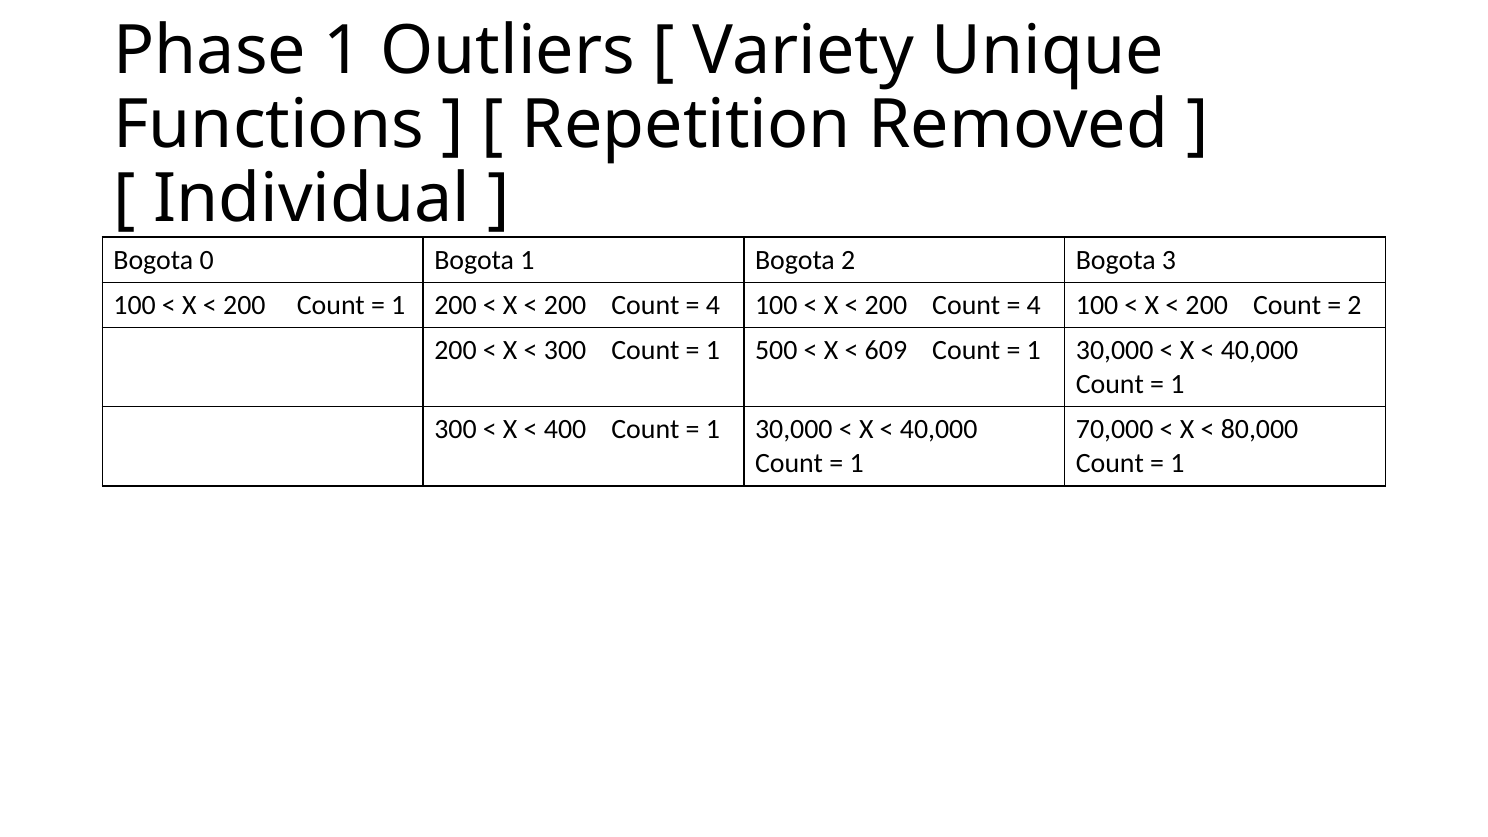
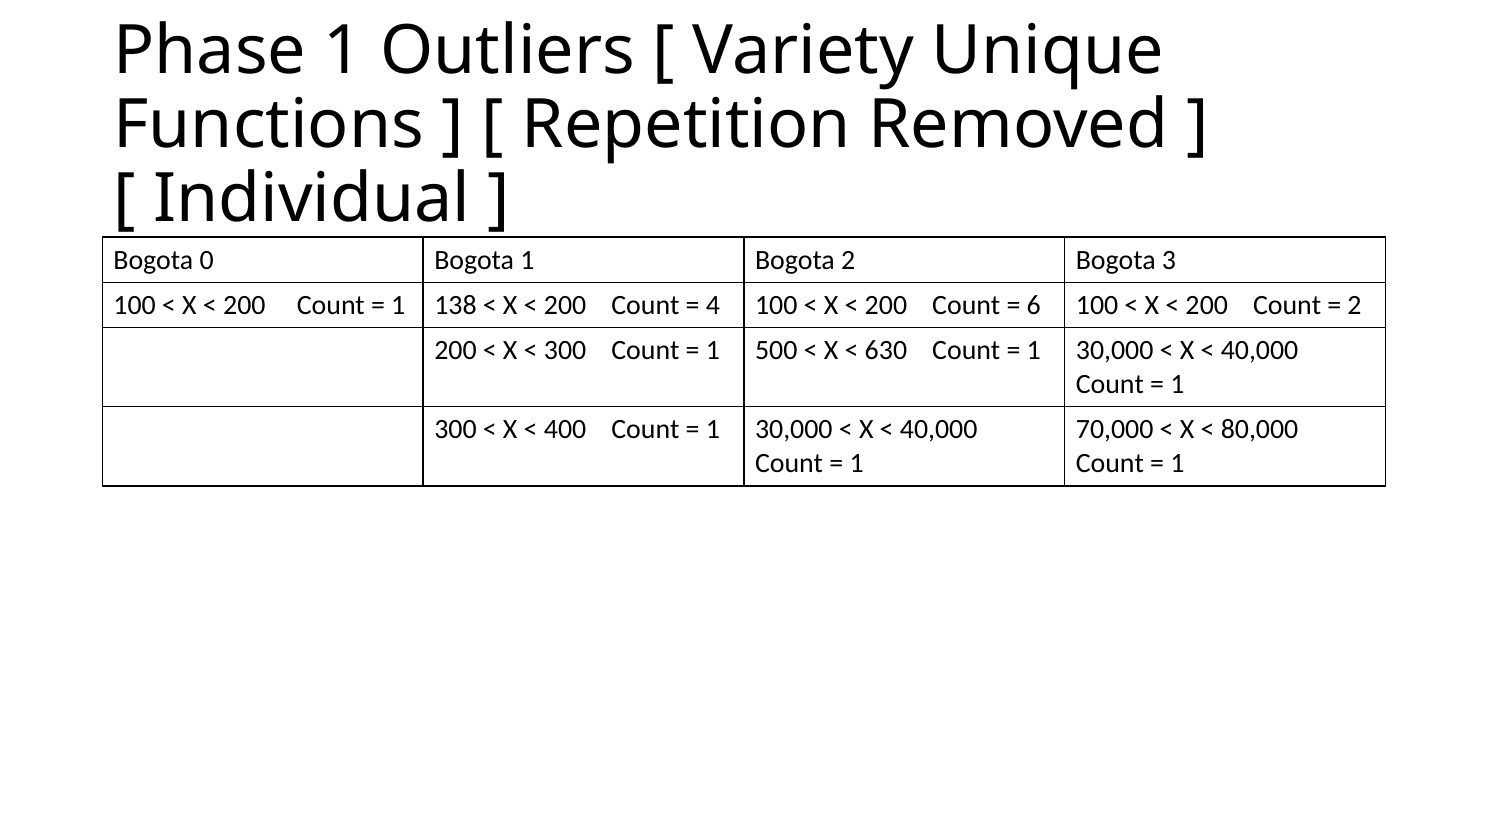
1 200: 200 -> 138 (455, 305)
4: 4 -> 6 (1034, 305)
609: 609 -> 630 (886, 350)
